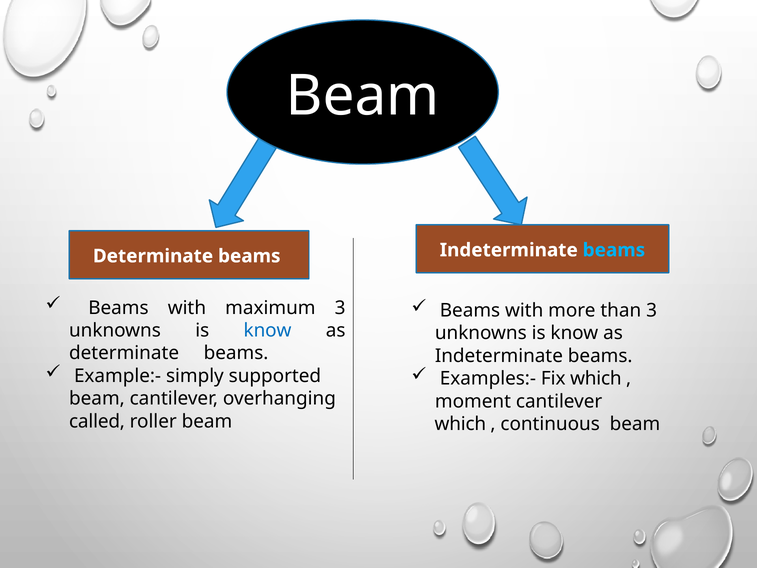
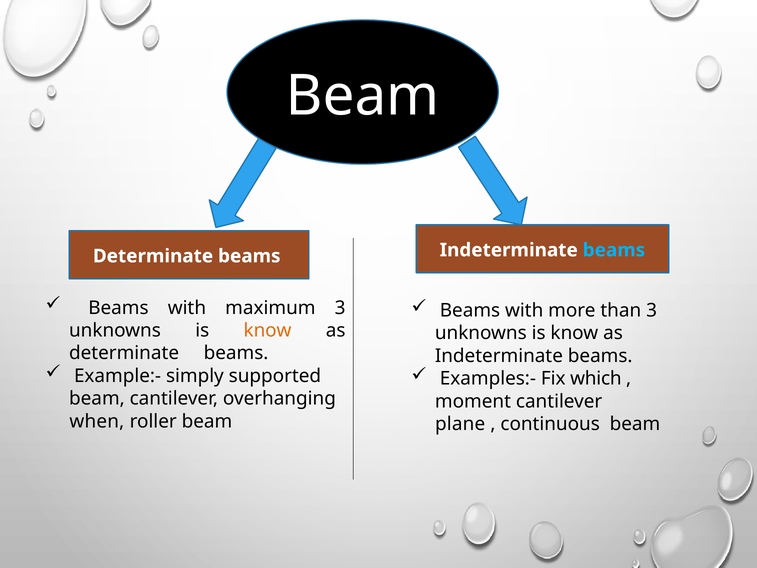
know colour: blue -> orange (268, 330)
called: called -> when (97, 421)
which: which -> plane (460, 424)
